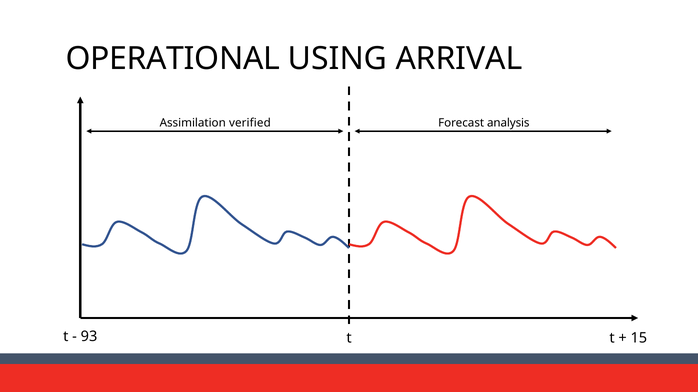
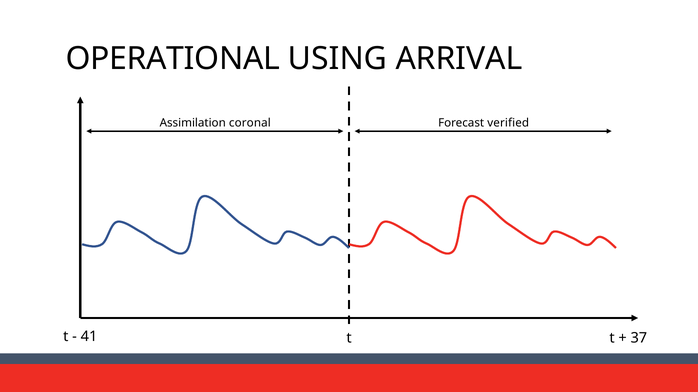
verified: verified -> coronal (250, 123)
analysis: analysis -> verified (508, 123)
93: 93 -> 41 (89, 337)
15: 15 -> 37 (639, 338)
